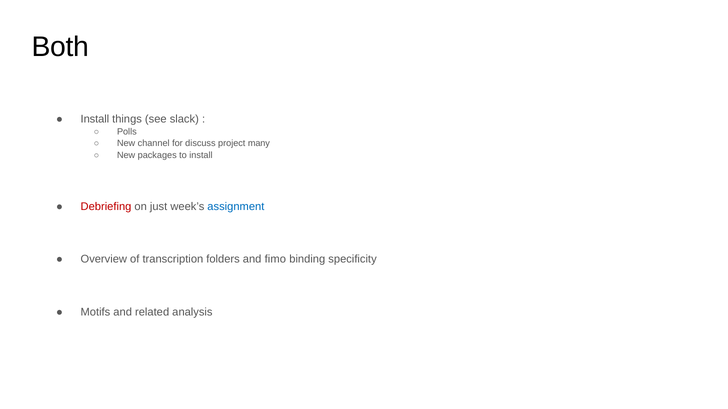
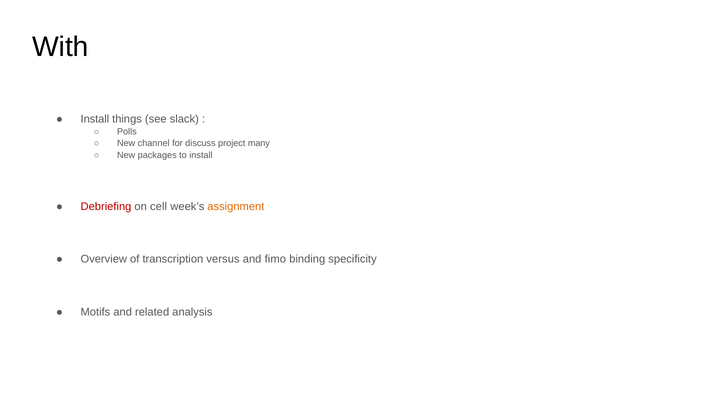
Both: Both -> With (60, 47)
just: just -> cell (159, 207)
assignment colour: blue -> orange (236, 207)
folders: folders -> versus (223, 260)
